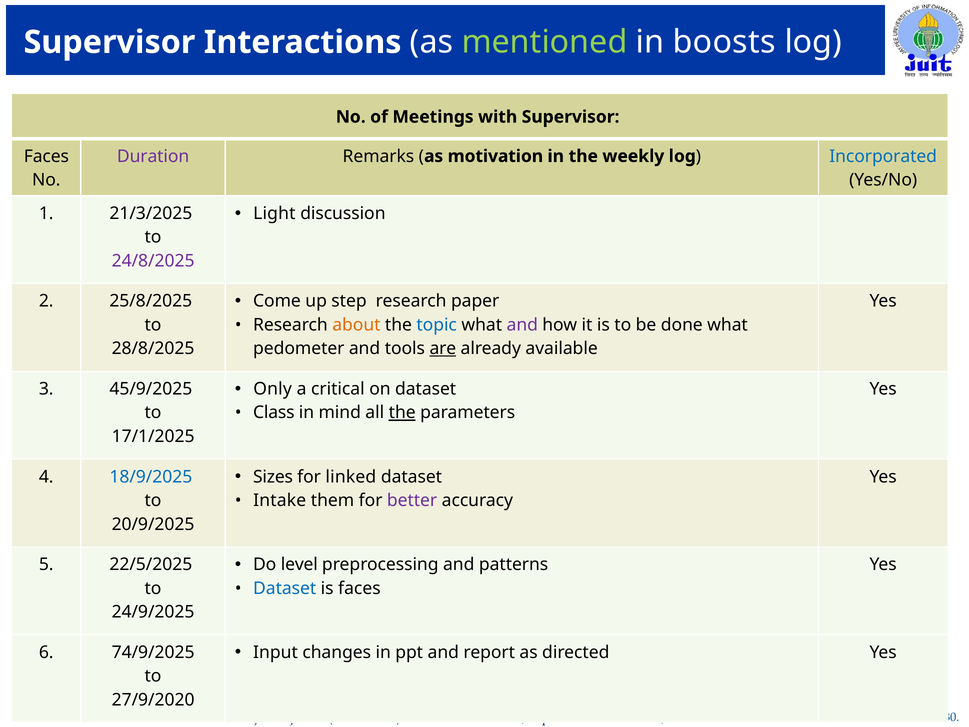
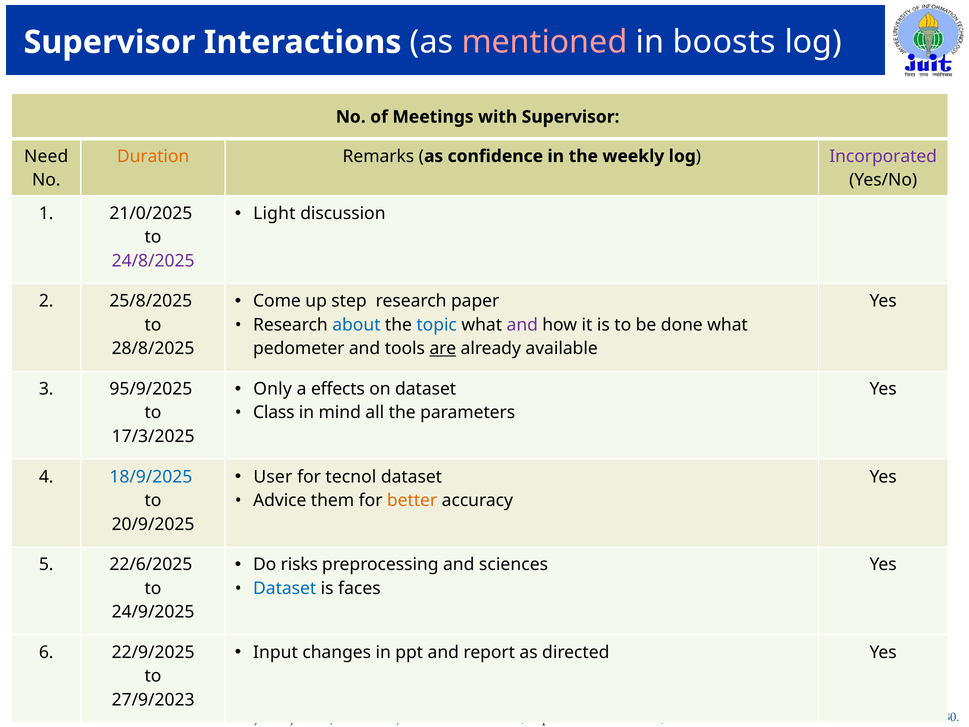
mentioned colour: light green -> pink (544, 42)
Faces: Faces -> Need (46, 156)
Duration colour: purple -> orange (153, 156)
motivation: motivation -> confidence (495, 156)
Incorporated colour: blue -> purple (883, 156)
21/3/2025: 21/3/2025 -> 21/0/2025 (151, 213)
about colour: orange -> blue (356, 325)
critical: critical -> effects (338, 389)
45/9/2025: 45/9/2025 -> 95/9/2025 (151, 389)
the underline: present -> none (402, 413)
17/1/2025: 17/1/2025 -> 17/3/2025 (153, 436)
Sizes: Sizes -> User (273, 477)
linked: linked -> tecnol (351, 477)
Intake: Intake -> Advice (280, 500)
better colour: purple -> orange (412, 500)
level: level -> risks (299, 564)
patterns: patterns -> sciences (514, 564)
22/5/2025: 22/5/2025 -> 22/6/2025 (151, 564)
74/9/2025: 74/9/2025 -> 22/9/2025 (153, 652)
27/9/2020: 27/9/2020 -> 27/9/2023 (153, 700)
